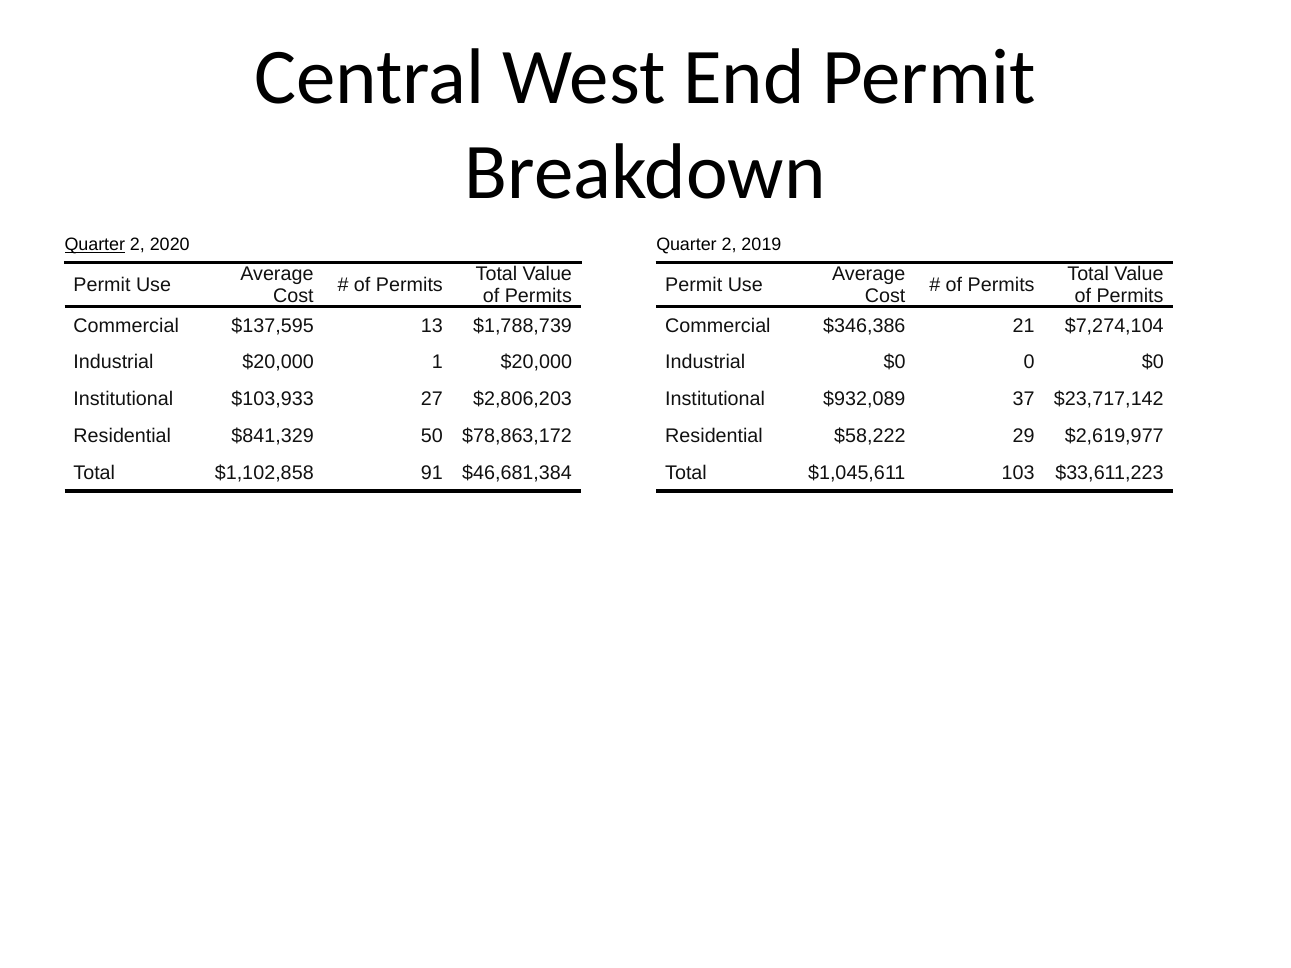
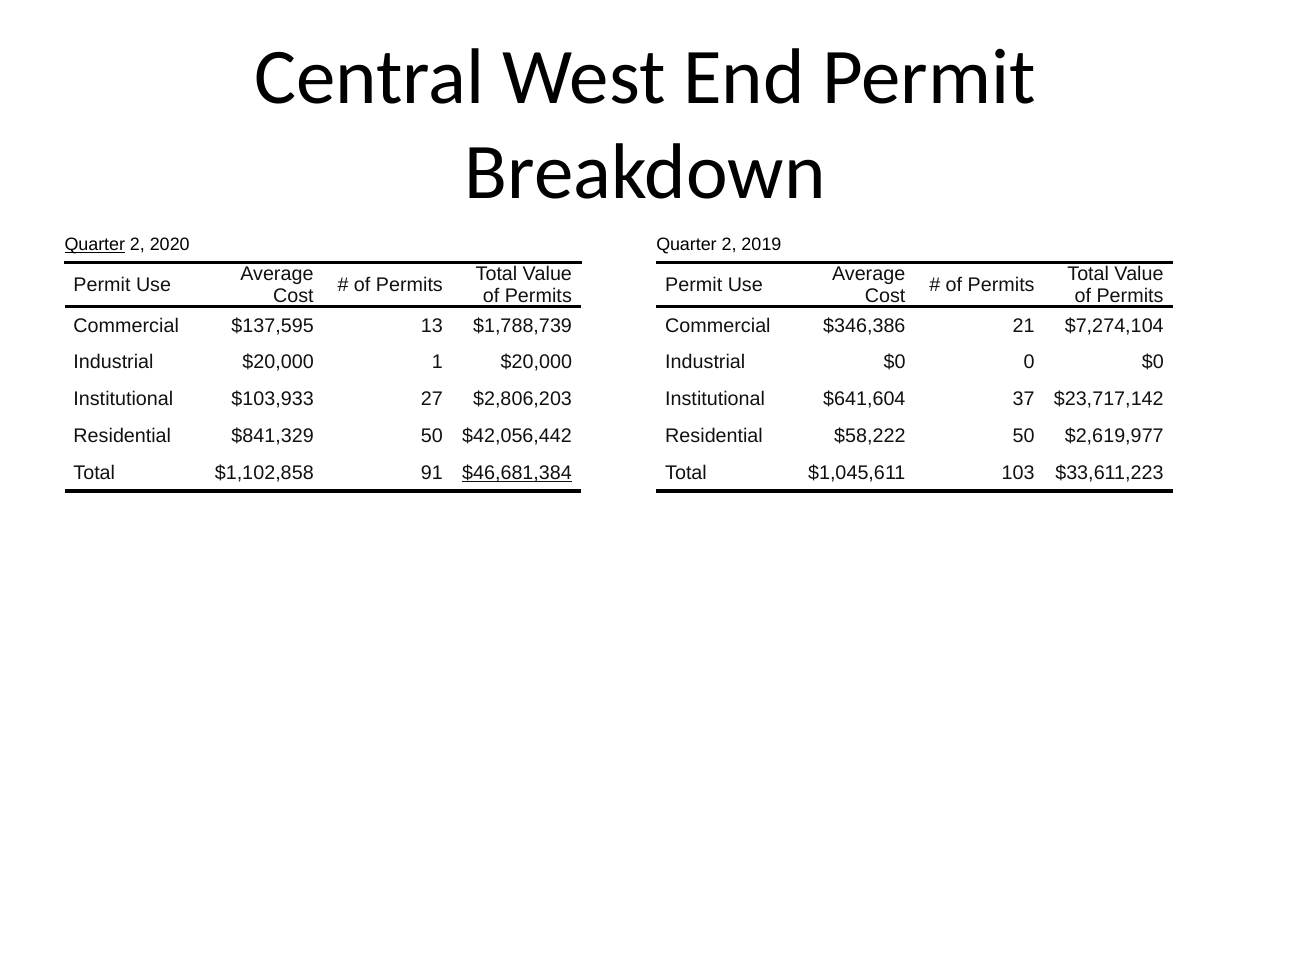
$932,089: $932,089 -> $641,604 (864, 399)
$78,863,172: $78,863,172 -> $42,056,442 (517, 436)
$58,222 29: 29 -> 50 (1024, 436)
$46,681,384 underline: none -> present (517, 473)
